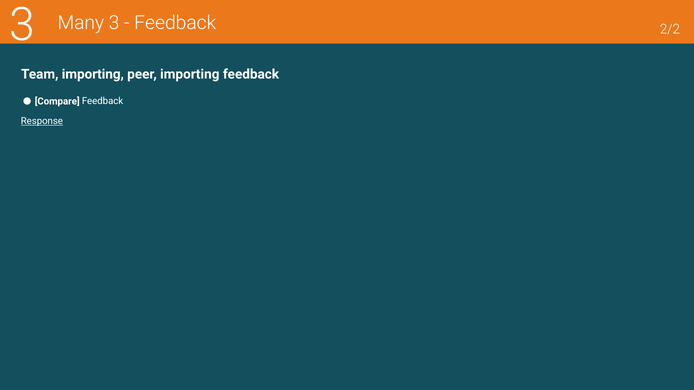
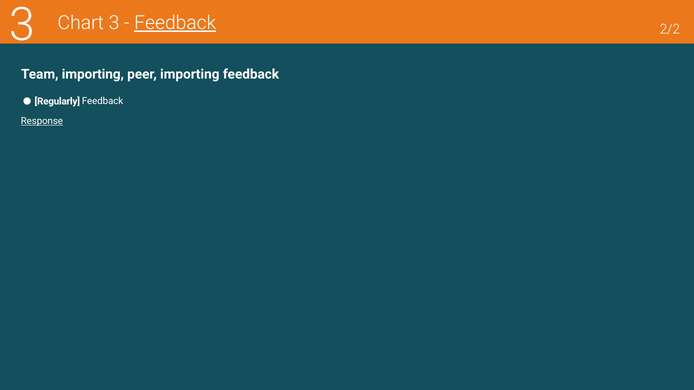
Many: Many -> Chart (81, 23)
Feedback underline: none -> present (175, 23)
Compare: Compare -> Regularly (57, 101)
